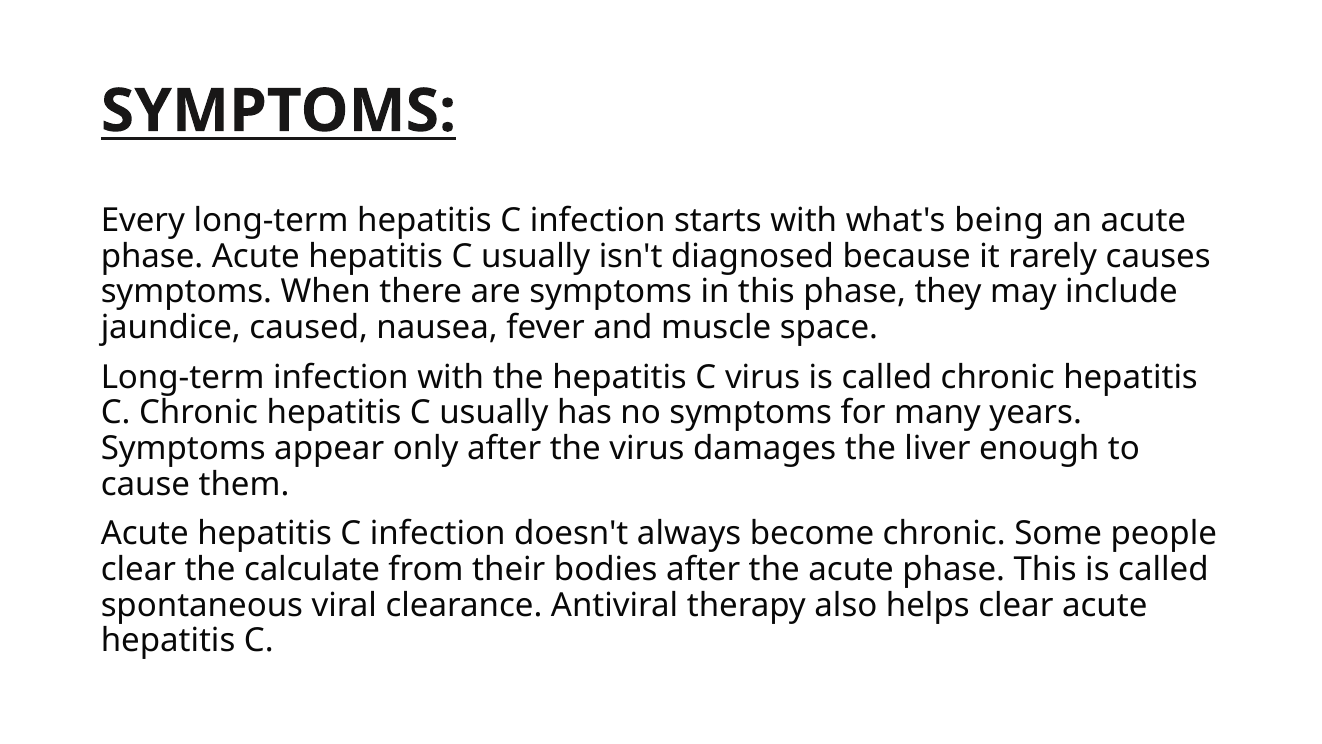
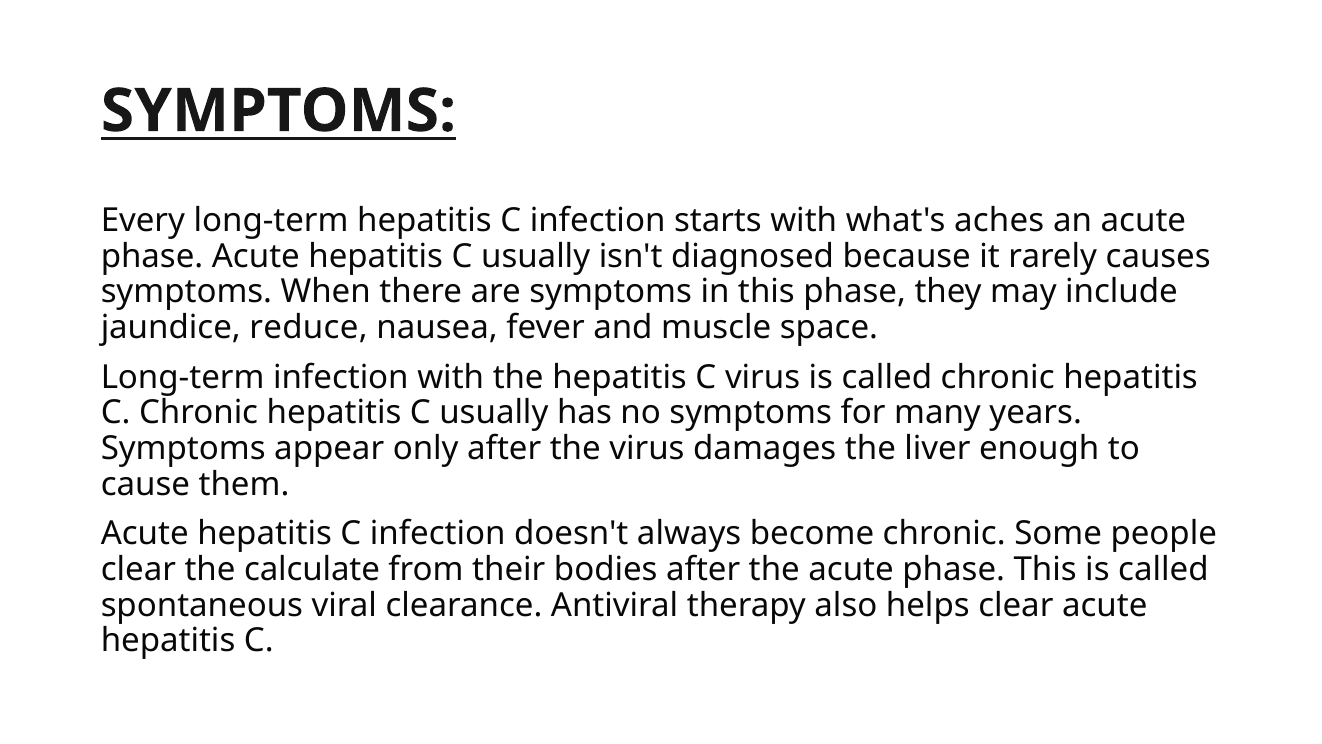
being: being -> aches (999, 221)
caused: caused -> reduce (309, 328)
